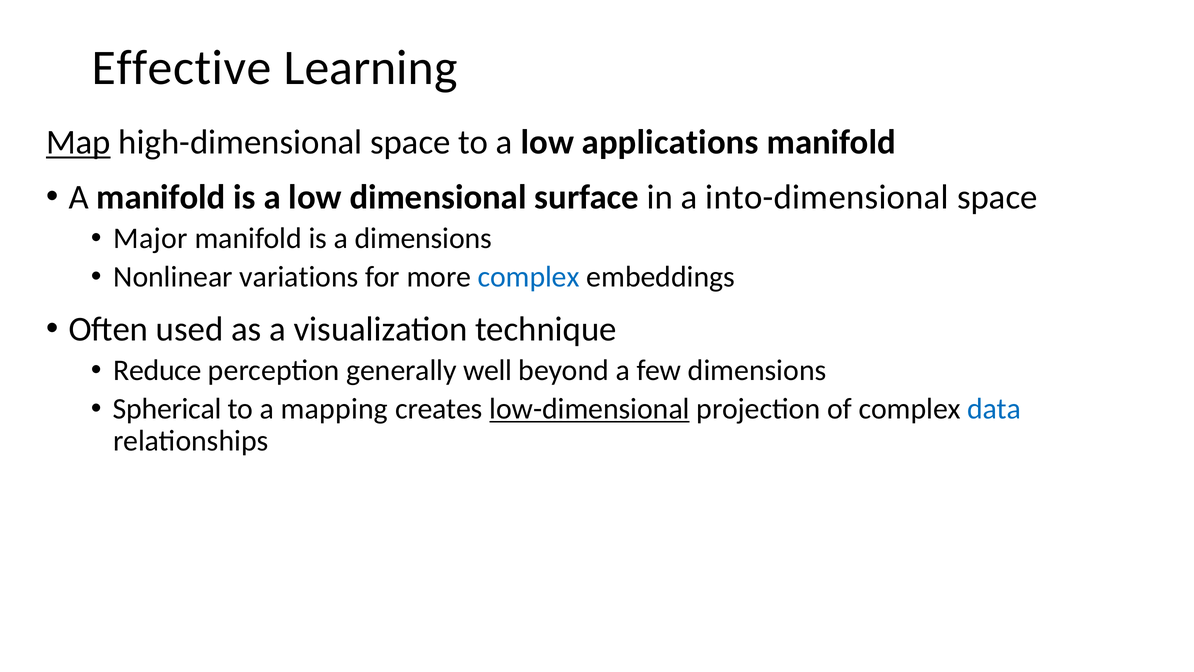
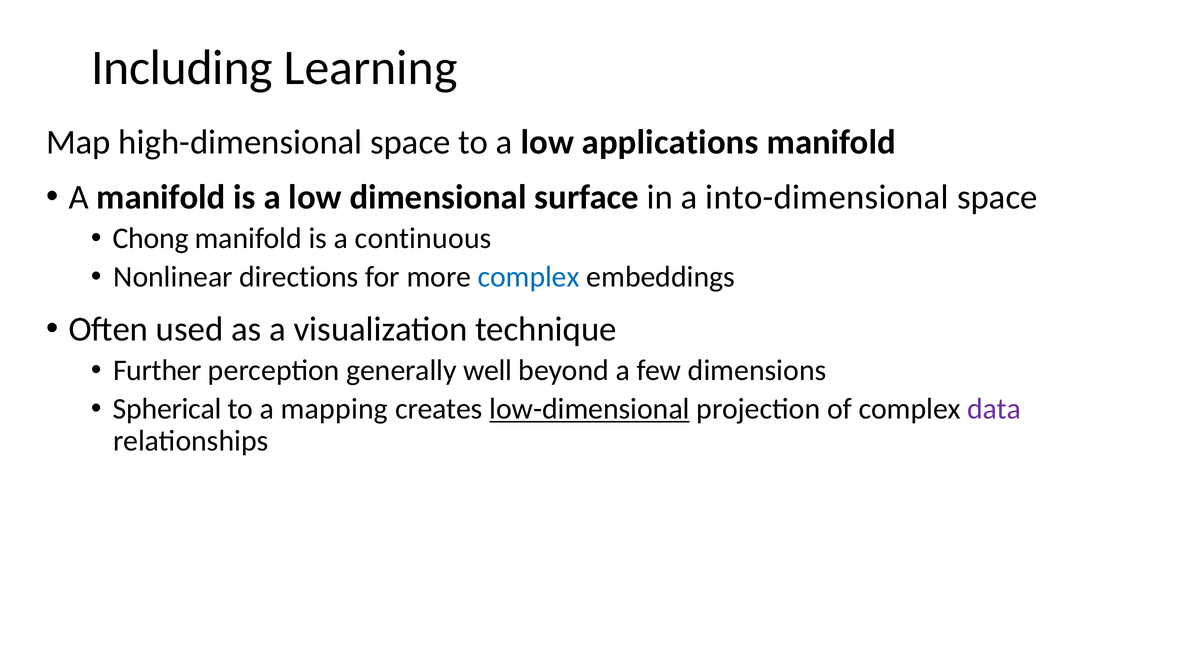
Effective: Effective -> Including (182, 68)
Map underline: present -> none (78, 142)
Major: Major -> Chong (151, 238)
a dimensions: dimensions -> continuous (423, 238)
variations: variations -> directions (299, 277)
Reduce: Reduce -> Further (157, 370)
data colour: blue -> purple (994, 409)
